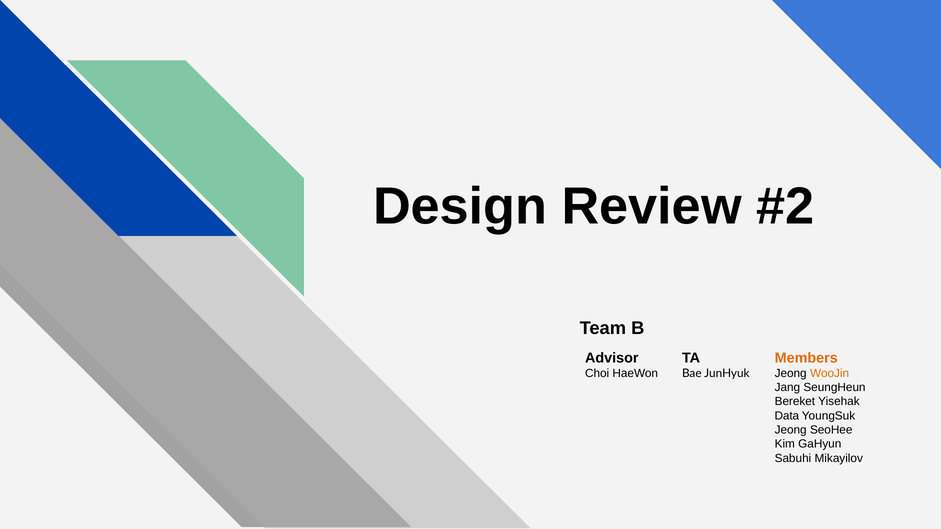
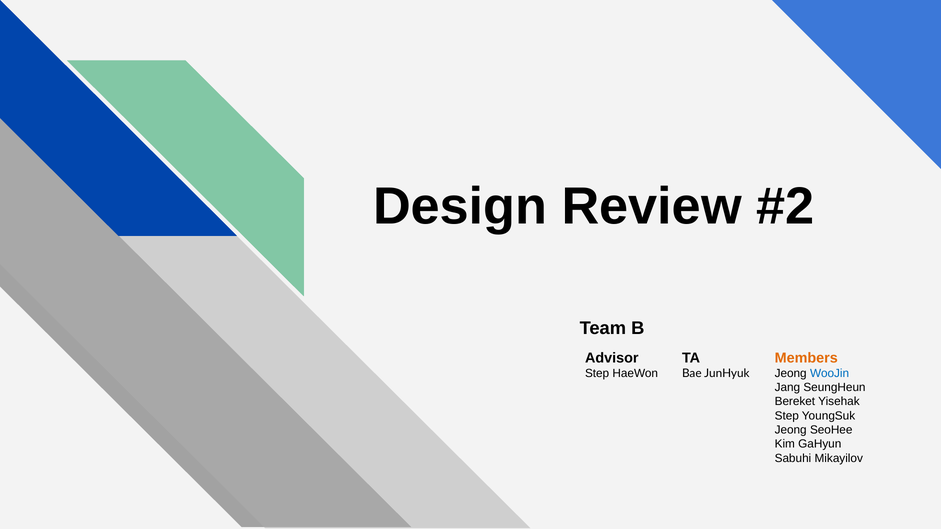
Choi: Choi -> Step (597, 374)
WooJin colour: orange -> blue (830, 374)
Data: Data -> Step (787, 416)
